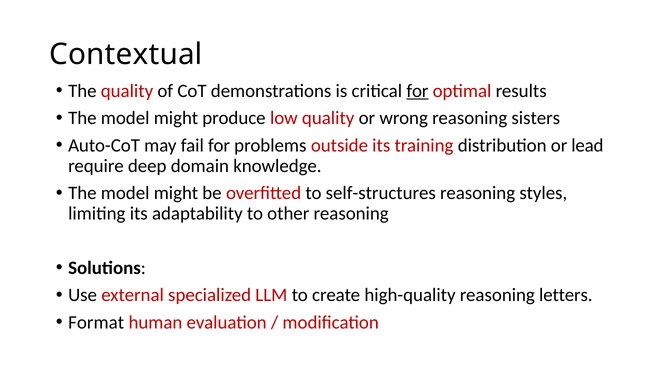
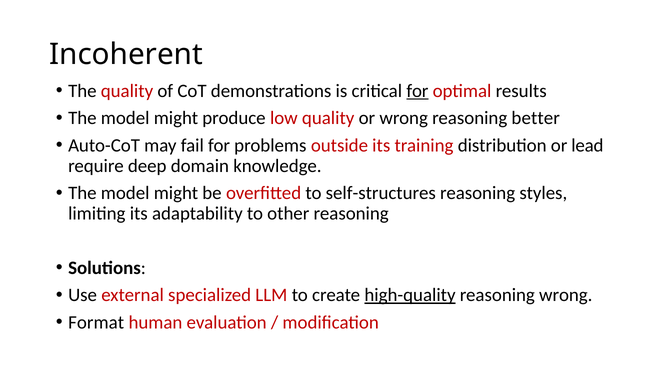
Contextual: Contextual -> Incoherent (126, 54)
sisters: sisters -> better (536, 118)
high-quality underline: none -> present (410, 295)
reasoning letters: letters -> wrong (566, 295)
